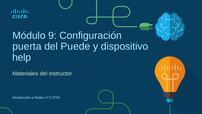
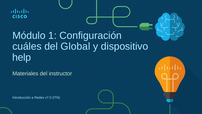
9: 9 -> 1 (52, 35)
puerta: puerta -> cuáles (27, 46)
Puede: Puede -> Global (75, 46)
